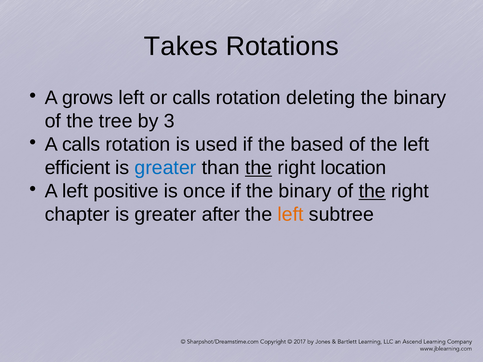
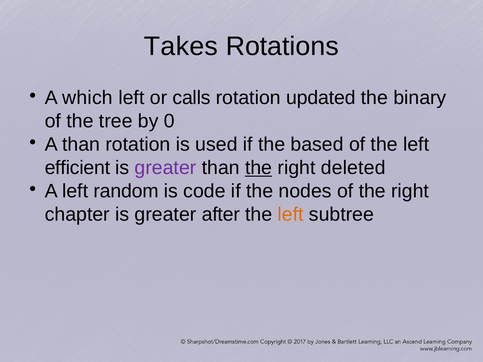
grows: grows -> which (87, 98)
deleting: deleting -> updated (321, 98)
3: 3 -> 0 (169, 121)
A calls: calls -> than (81, 145)
greater colour: blue -> purple (165, 168)
location: location -> deleted (353, 168)
positive: positive -> random (126, 191)
once: once -> code (204, 191)
if the binary: binary -> nodes (305, 191)
the underline: present -> none (372, 191)
